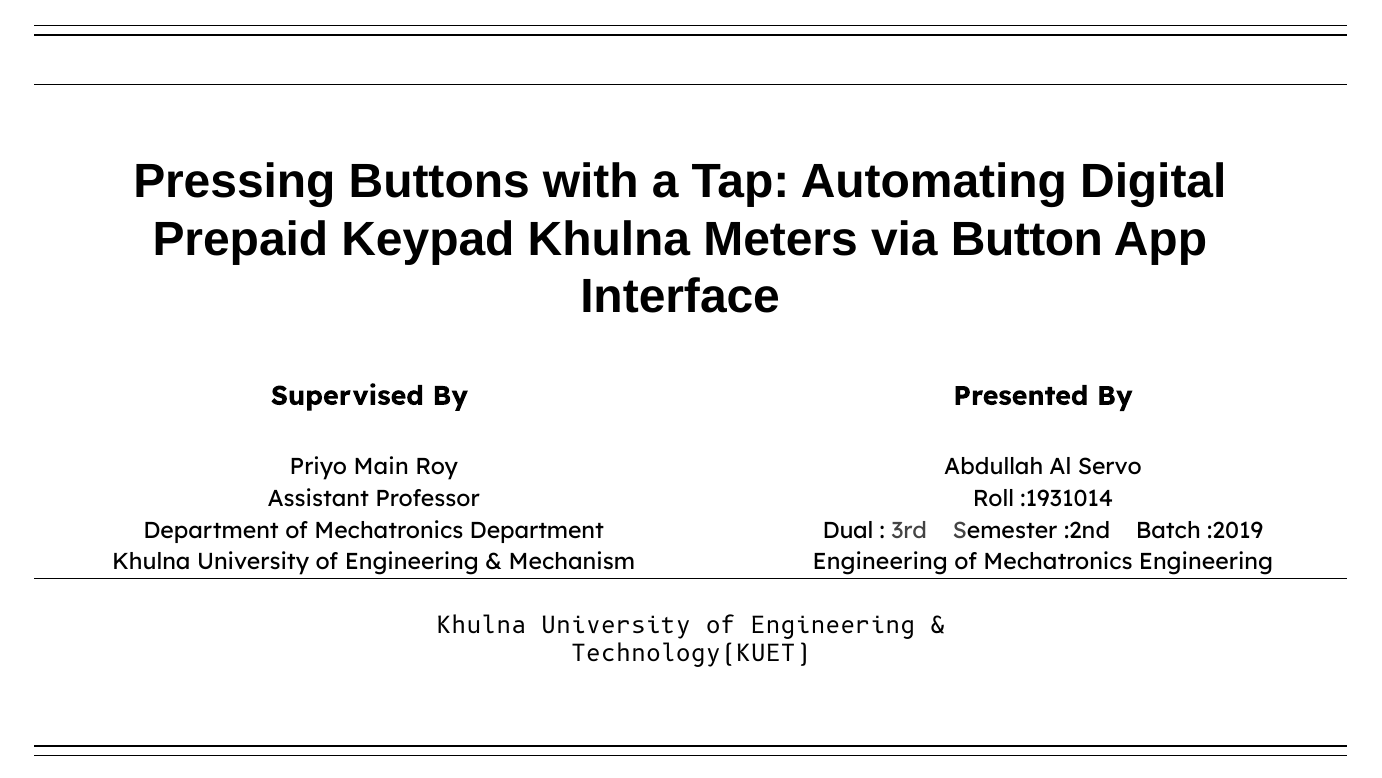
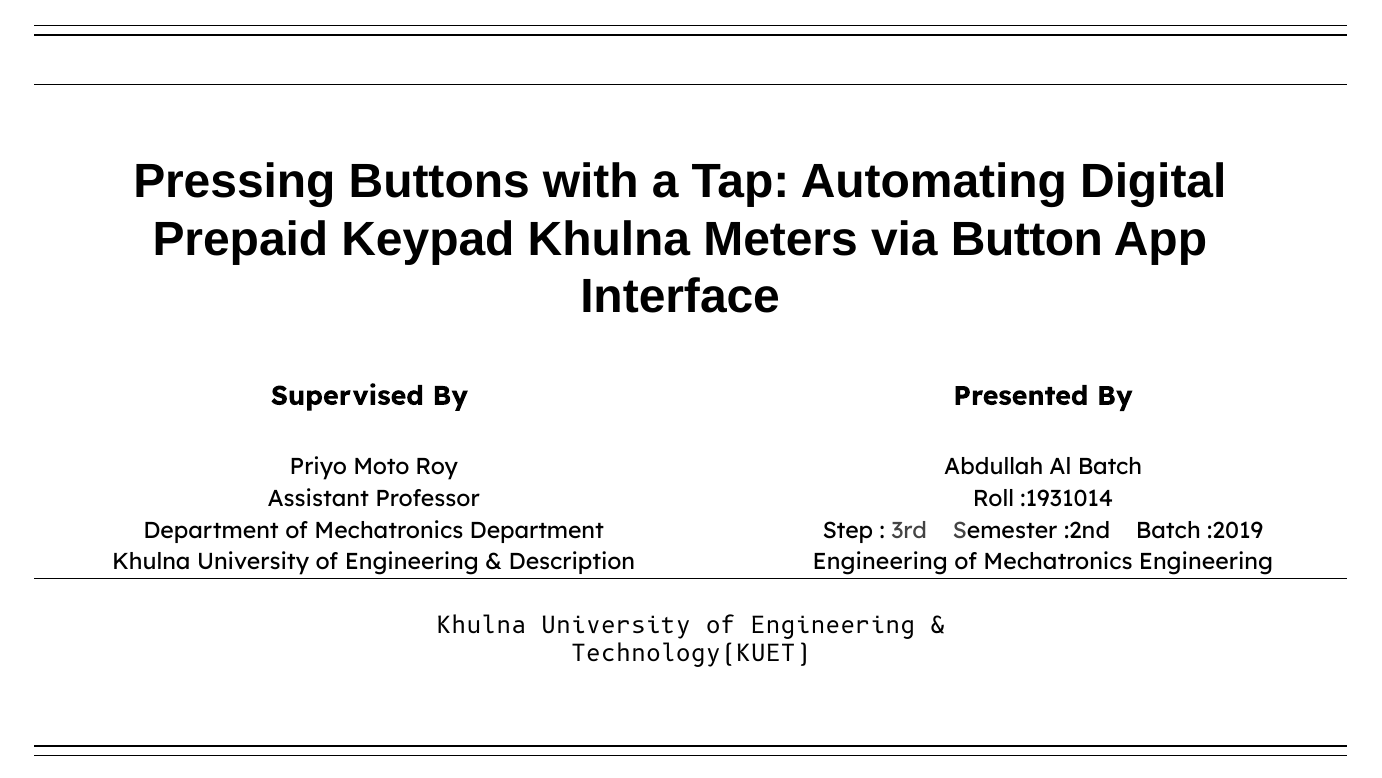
Main: Main -> Moto (381, 466)
Al Servo: Servo -> Batch (1110, 467)
Dual: Dual -> Step (848, 530)
Mechanism: Mechanism -> Description (572, 562)
